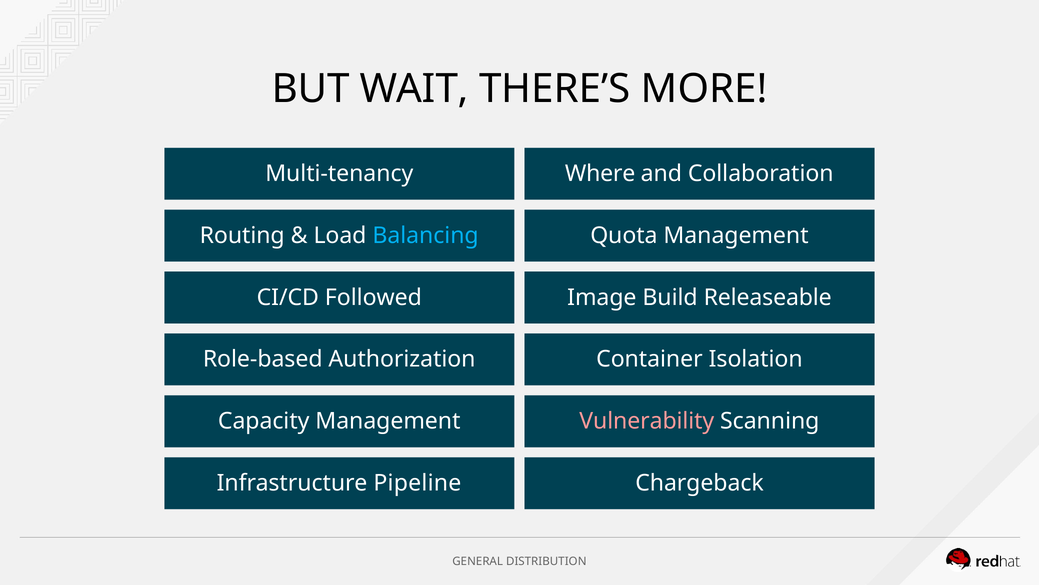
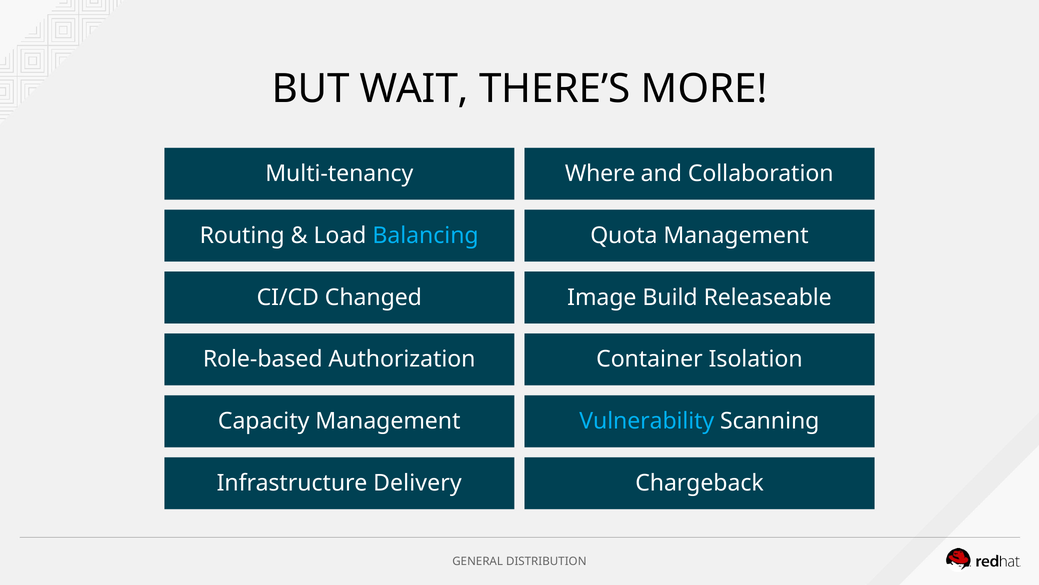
Followed: Followed -> Changed (373, 297)
Vulnerability colour: pink -> light blue (647, 421)
Pipeline: Pipeline -> Delivery (417, 483)
